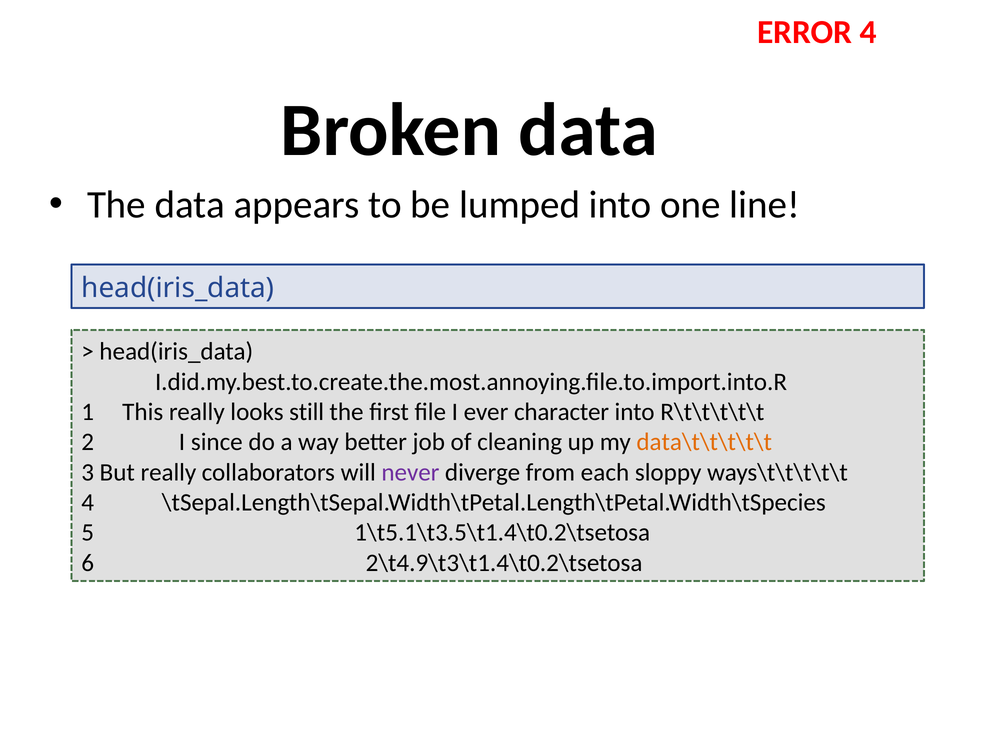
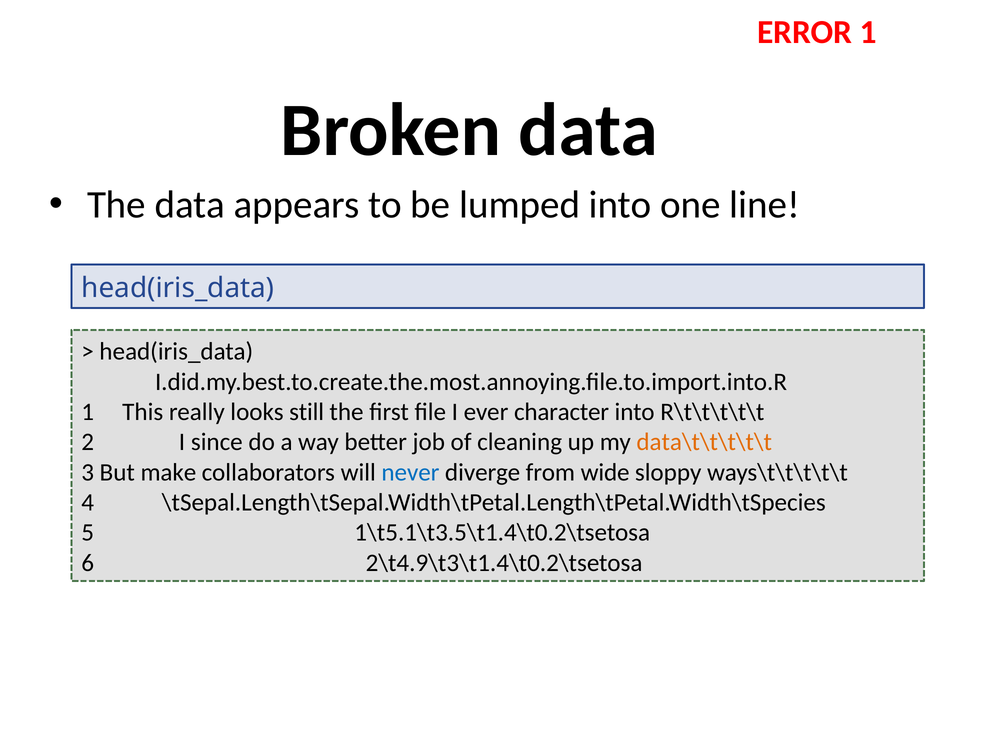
ERROR 4: 4 -> 1 (868, 32)
But really: really -> make (168, 472)
never colour: purple -> blue (410, 472)
each: each -> wide (605, 472)
